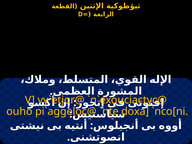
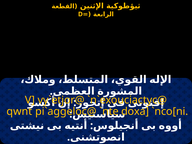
ouho: ouho -> qwnt (19, 111)
